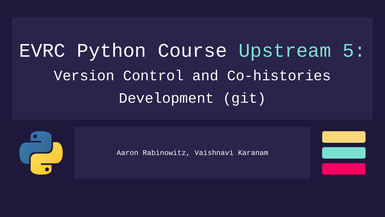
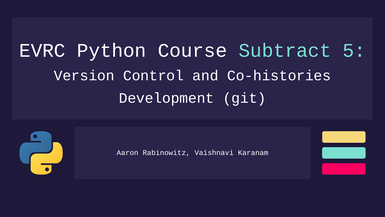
Upstream: Upstream -> Subtract (285, 50)
